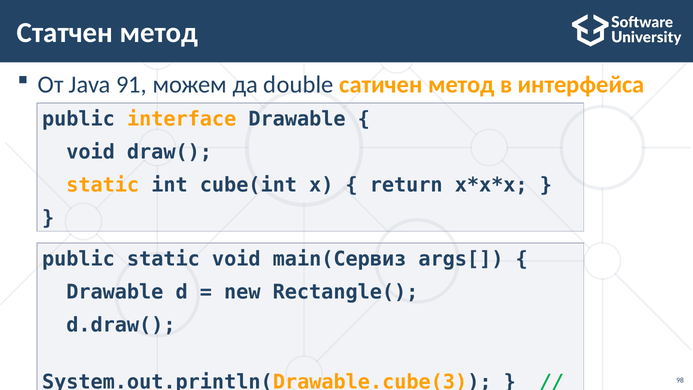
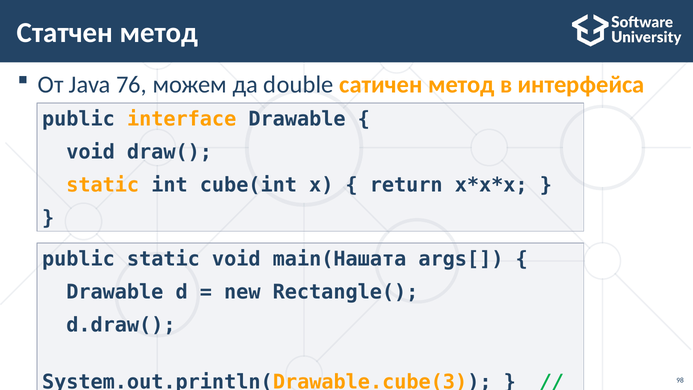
91: 91 -> 76 (132, 84)
main(Сервиз: main(Сервиз -> main(Нашата (340, 259)
